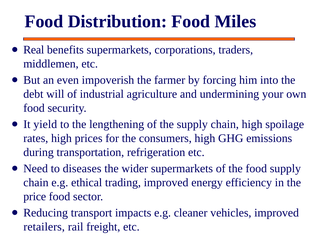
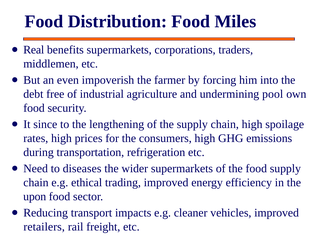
will: will -> free (55, 94)
your: your -> pool (273, 94)
yield: yield -> since (45, 124)
price: price -> upon (35, 196)
